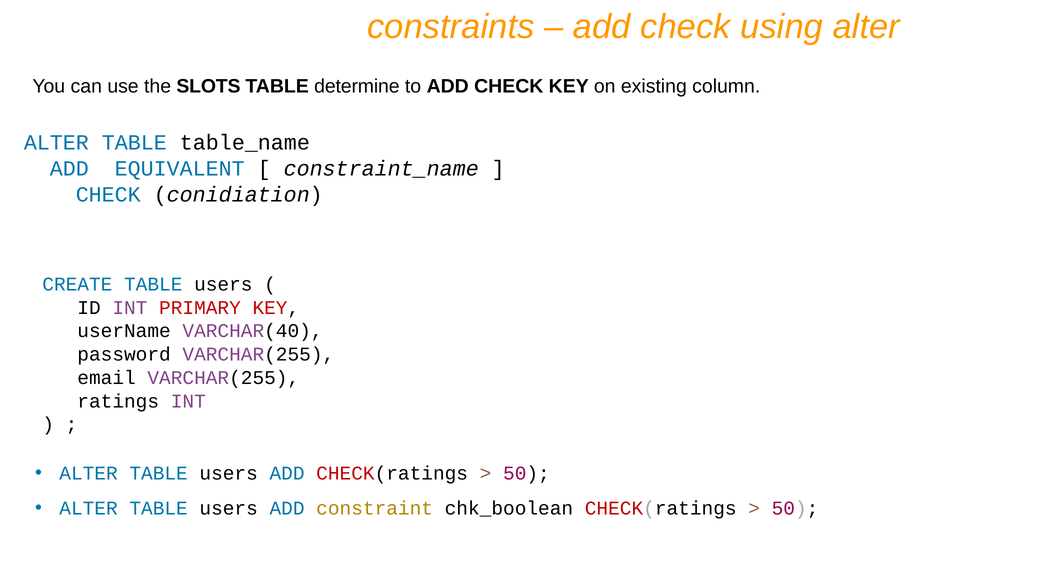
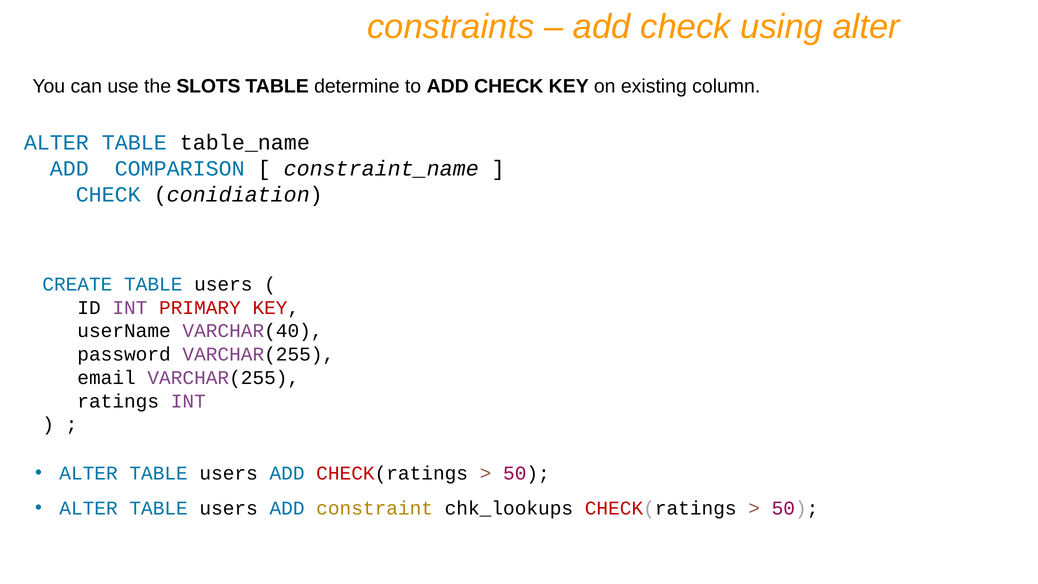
EQUIVALENT: EQUIVALENT -> COMPARISON (180, 168)
chk_boolean: chk_boolean -> chk_lookups (509, 508)
